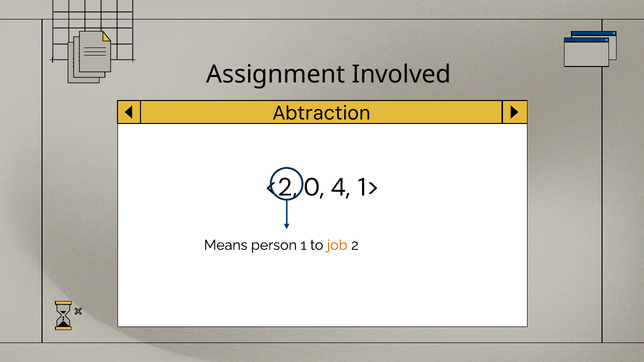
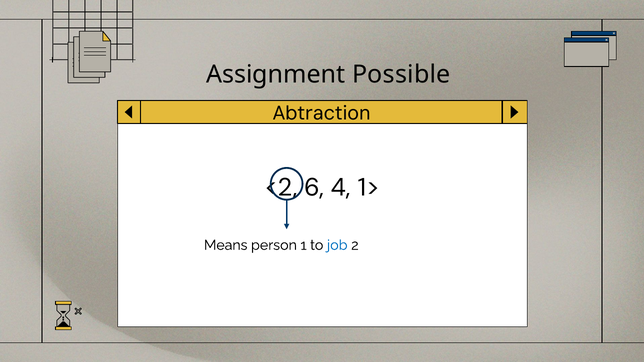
Involved: Involved -> Possible (401, 75)
0: 0 -> 6 (314, 188)
job colour: orange -> blue (337, 245)
